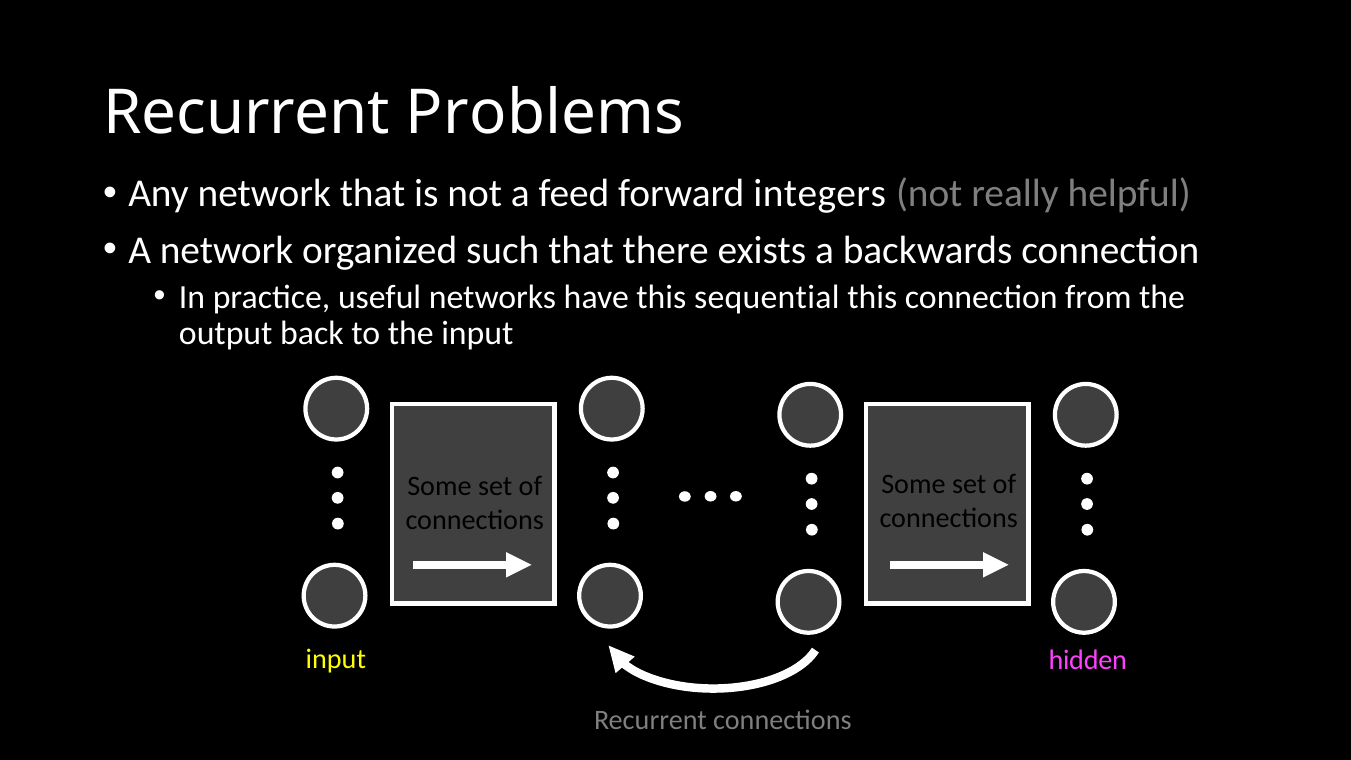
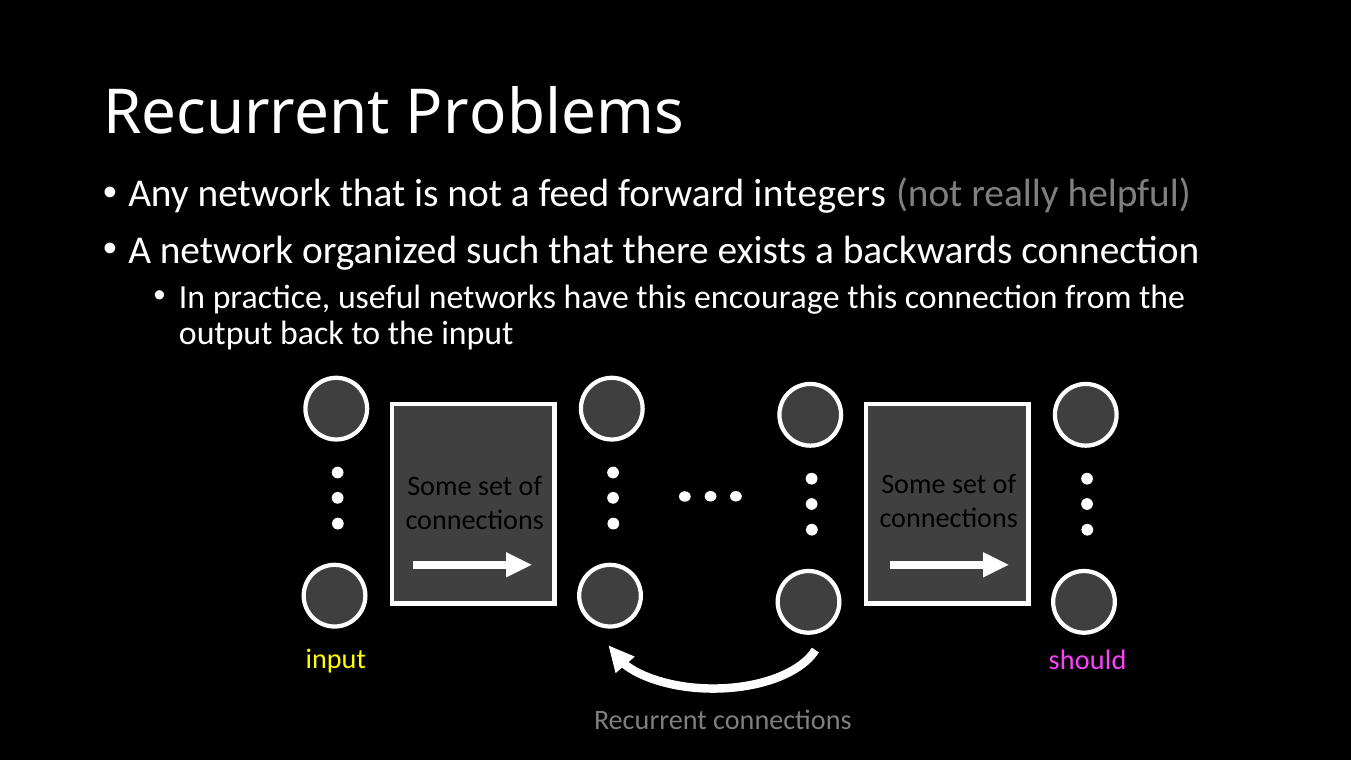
sequential: sequential -> encourage (767, 297)
hidden: hidden -> should (1087, 660)
